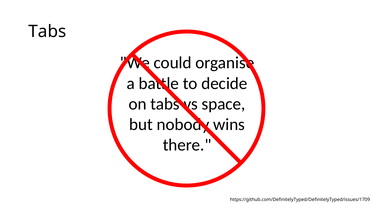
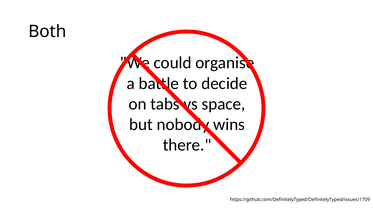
Tabs: Tabs -> Both (47, 31)
